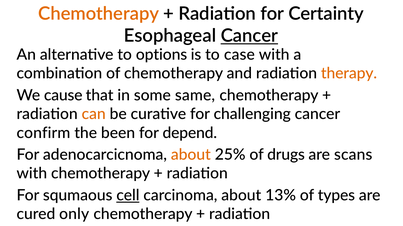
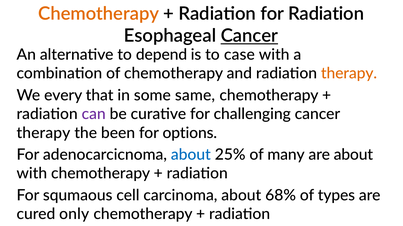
for Certainty: Certainty -> Radiation (326, 14)
options: options -> depend (162, 55)
cause: cause -> every (63, 96)
can colour: orange -> purple (94, 114)
confirm: confirm -> therapy (43, 133)
depend: depend -> options (190, 133)
about colour: orange -> blue (191, 155)
drugs: drugs -> many (286, 155)
are scans: scans -> about (353, 155)
cell underline: present -> none (128, 196)
13%: 13% -> 68% (281, 196)
